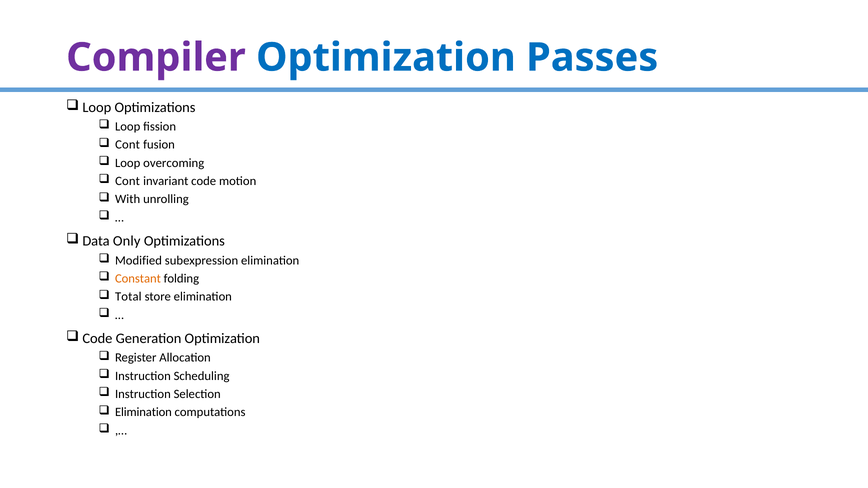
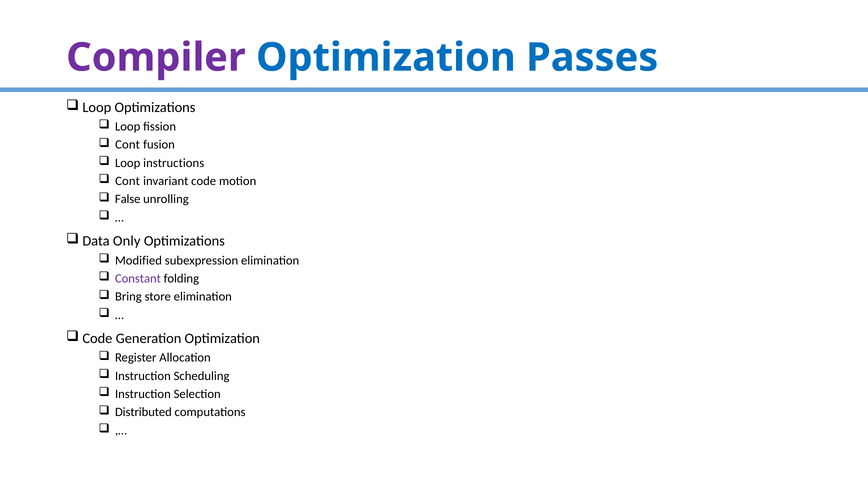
overcoming: overcoming -> instructions (174, 163)
With: With -> False (128, 199)
Constant colour: orange -> purple (138, 279)
Total: Total -> Bring (128, 297)
Elimination: Elimination -> Distributed (143, 413)
